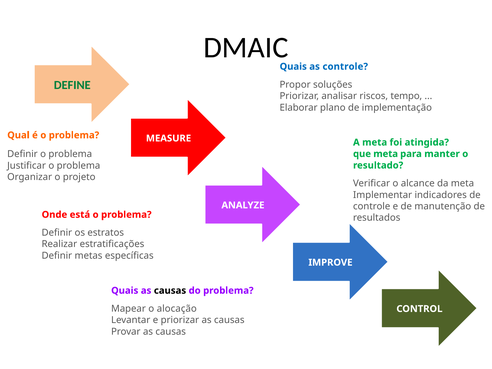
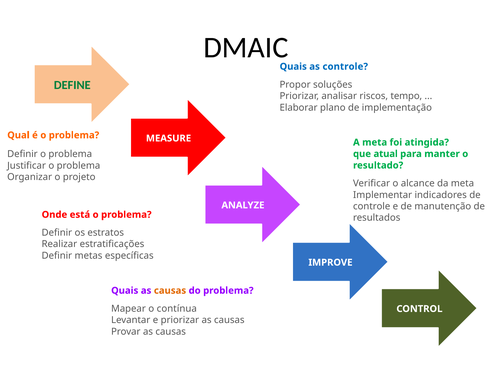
que meta: meta -> atual (386, 154)
causas colour: black -> orange (170, 291)
alocação: alocação -> contínua (177, 309)
